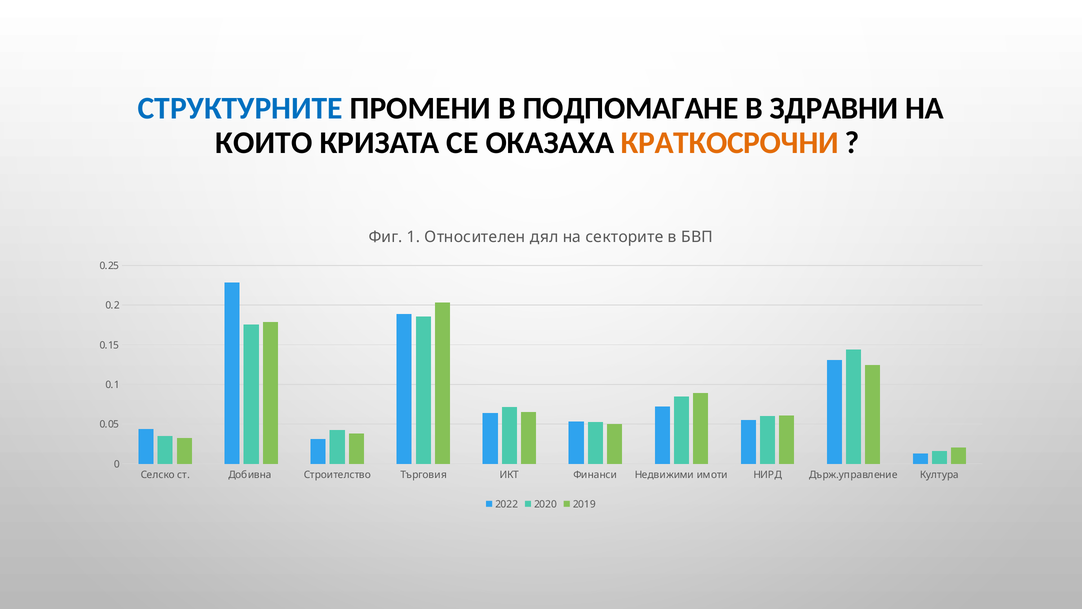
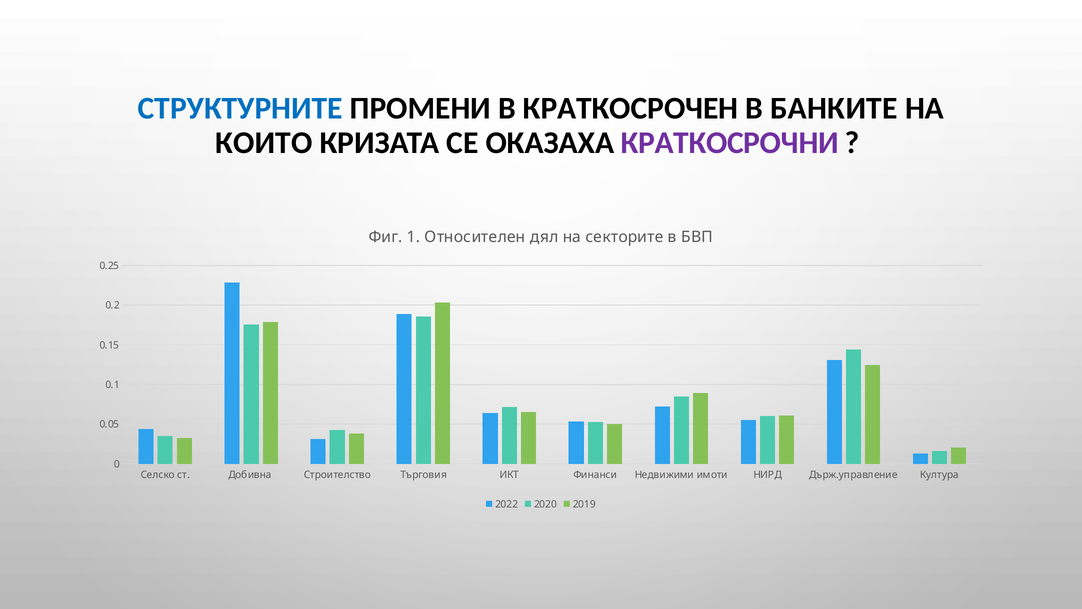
ПОДПОМАГАНЕ: ПОДПОМАГАНЕ -> КРАТКОСРОЧЕН (631, 108)
ЗДРАВНИ: ЗДРАВНИ -> БАНКИТЕ (834, 108)
КРАТКОСРОЧНИ colour: orange -> purple (730, 142)
